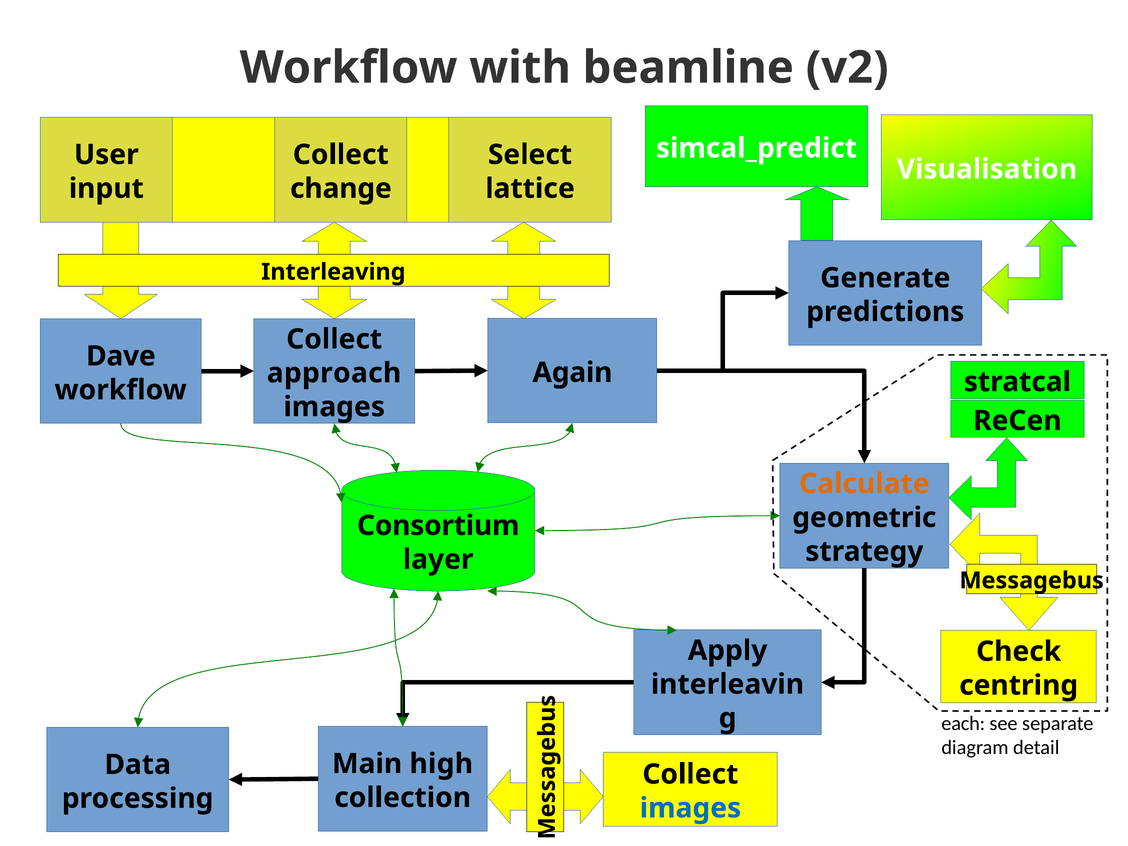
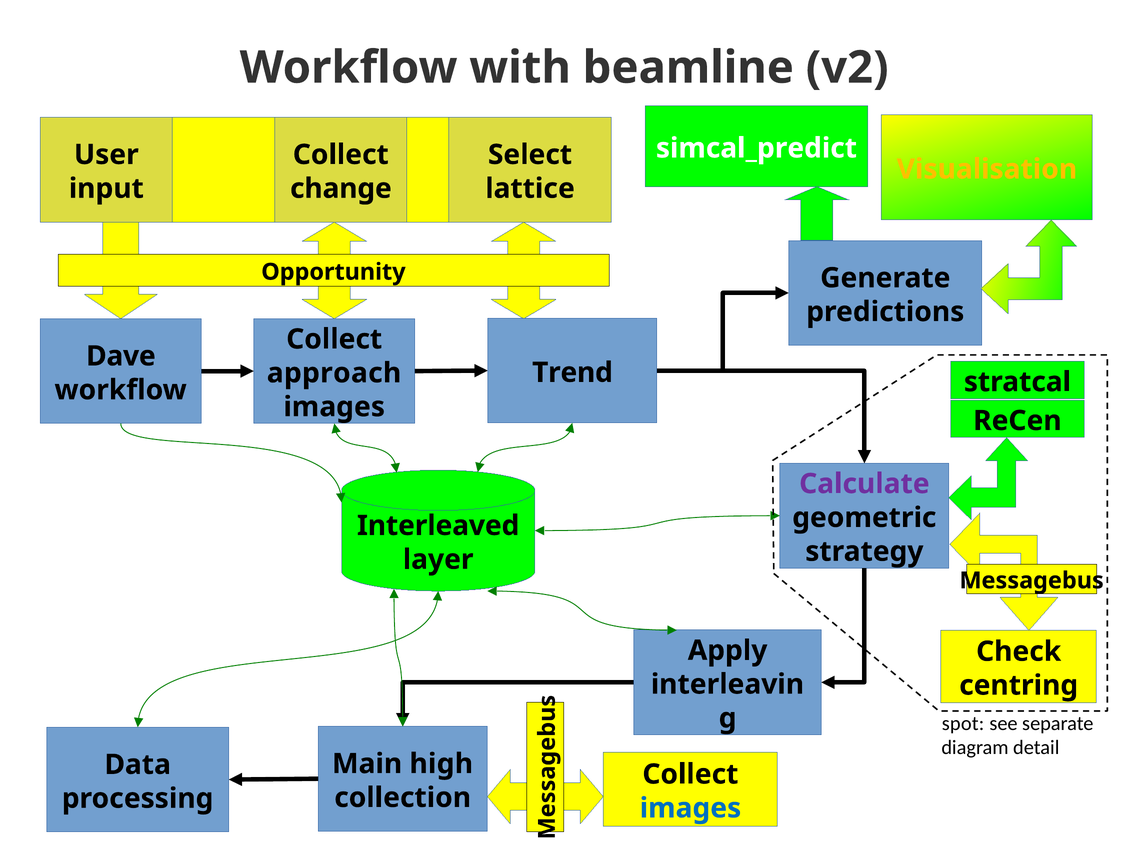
Visualisation colour: white -> yellow (987, 169)
Interleaving: Interleaving -> Opportunity (333, 272)
Again: Again -> Trend (572, 373)
Calculate colour: orange -> purple (864, 484)
Consortium: Consortium -> Interleaved (438, 526)
each: each -> spot (963, 723)
